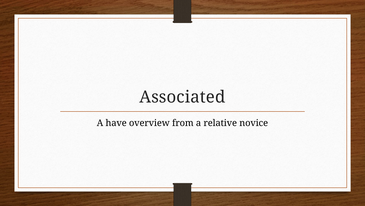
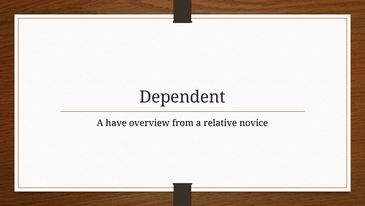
Associated: Associated -> Dependent (182, 97)
